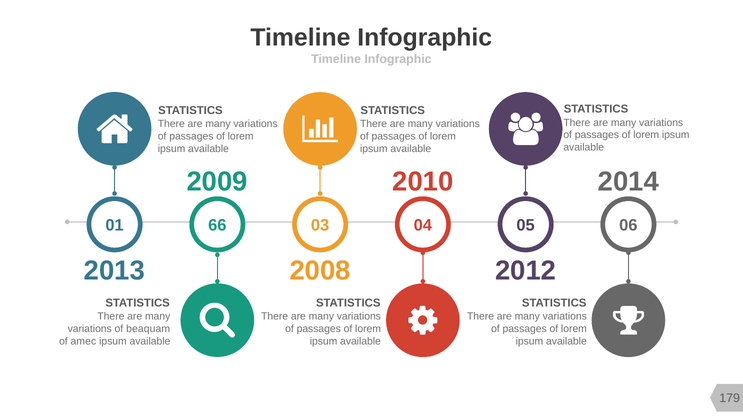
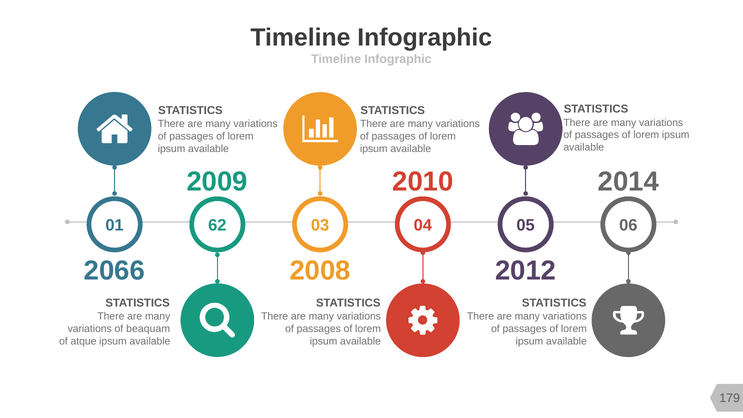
66: 66 -> 62 (217, 226)
2013: 2013 -> 2066 (115, 271)
amec: amec -> atque (83, 341)
